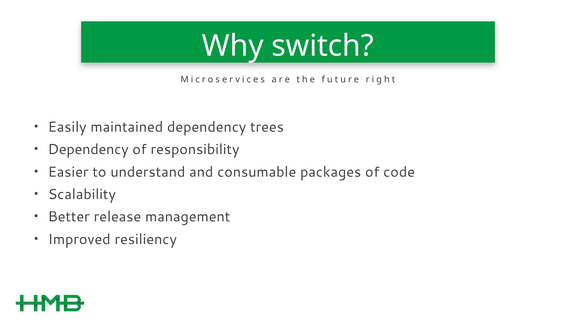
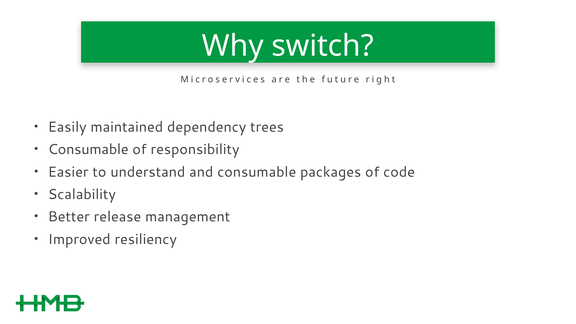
Dependency: Dependency -> Consumable (88, 149)
